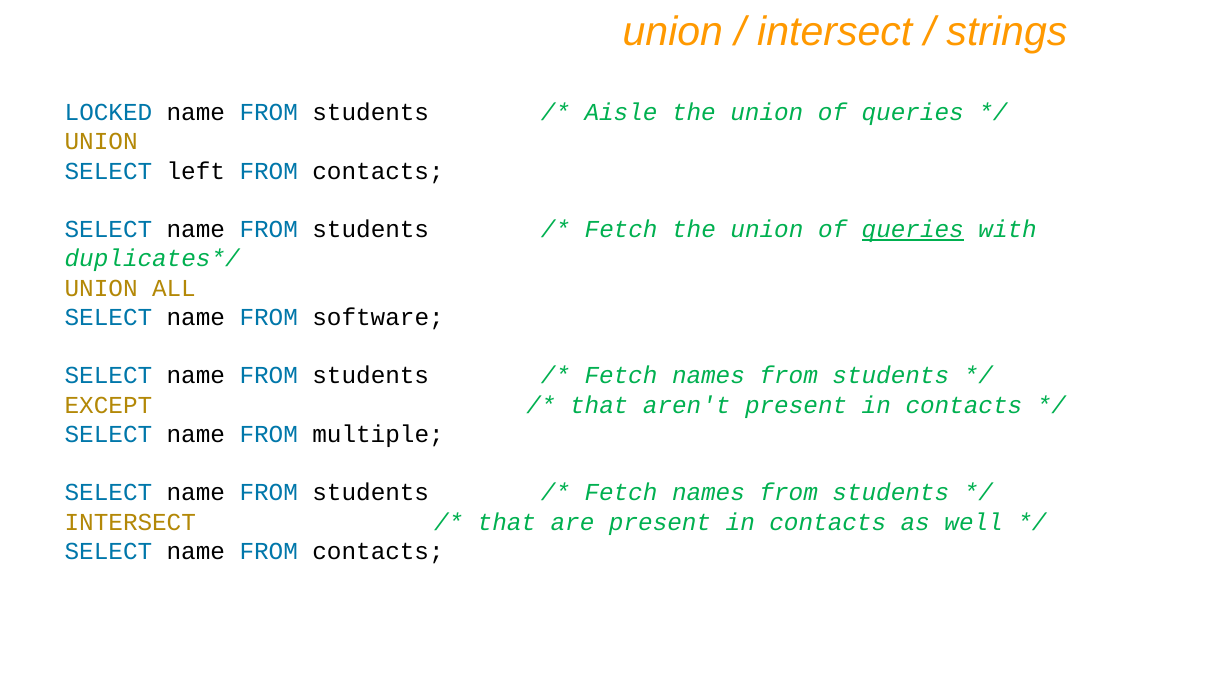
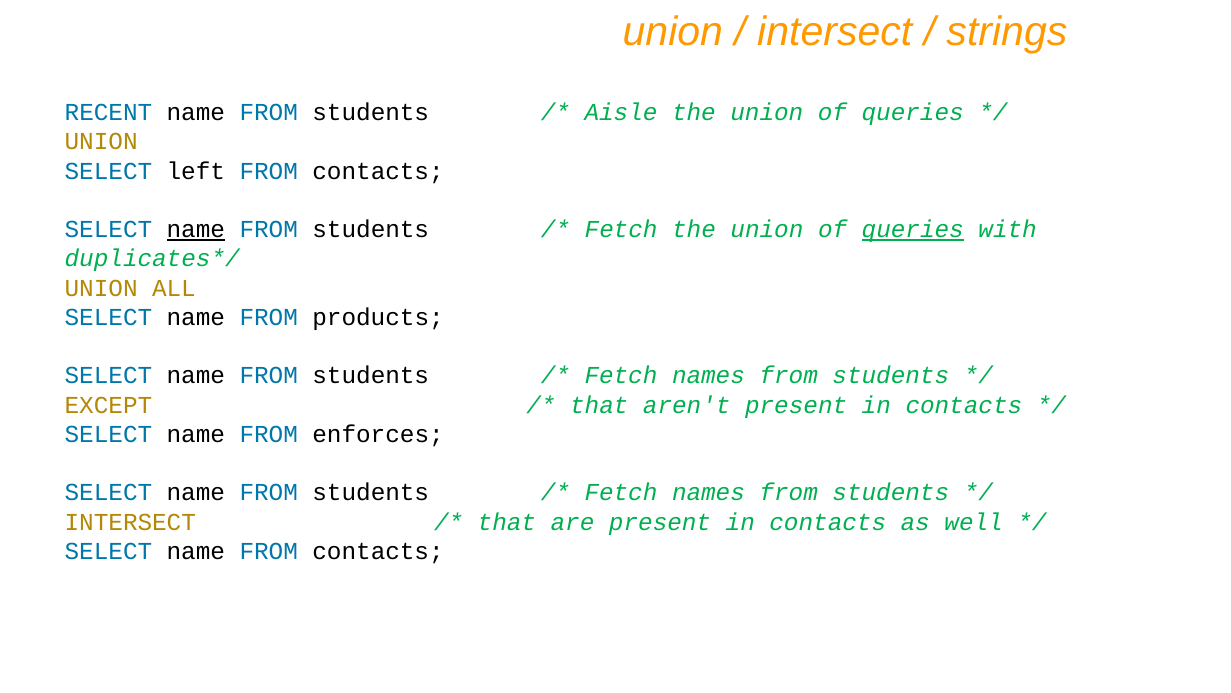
LOCKED: LOCKED -> RECENT (109, 113)
name underline: none -> present (196, 229)
software: software -> products (378, 317)
multiple: multiple -> enforces (378, 434)
